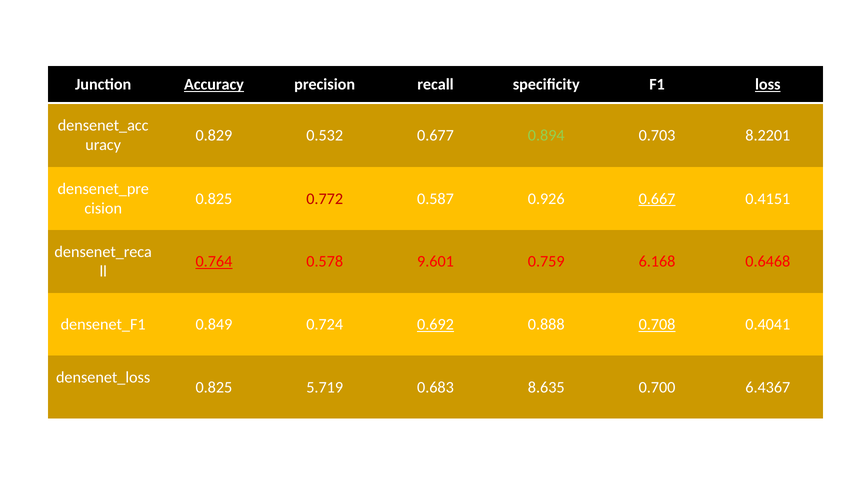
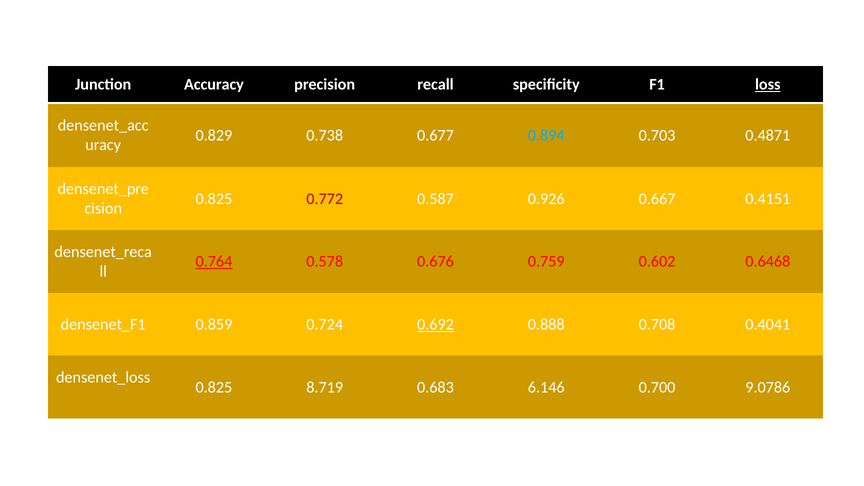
Accuracy underline: present -> none (214, 85)
0.532: 0.532 -> 0.738 (325, 135)
0.894 colour: light green -> light blue (546, 135)
8.2201: 8.2201 -> 0.4871 (768, 135)
0.667 underline: present -> none (657, 199)
9.601: 9.601 -> 0.676 (435, 262)
6.168: 6.168 -> 0.602 (657, 262)
0.849: 0.849 -> 0.859 (214, 324)
0.708 underline: present -> none (657, 324)
5.719: 5.719 -> 8.719 (325, 387)
8.635: 8.635 -> 6.146 (546, 387)
6.4367: 6.4367 -> 9.0786 (768, 387)
